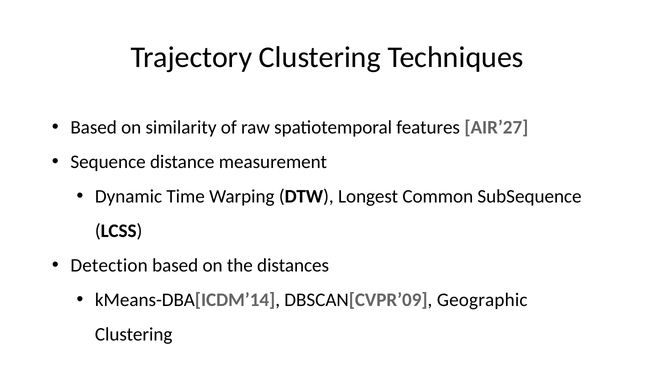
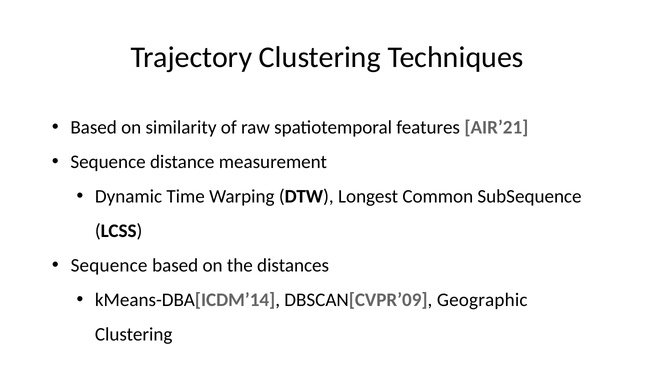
AIR’27: AIR’27 -> AIR’21 (496, 127)
Detection: Detection -> Sequence (109, 265)
